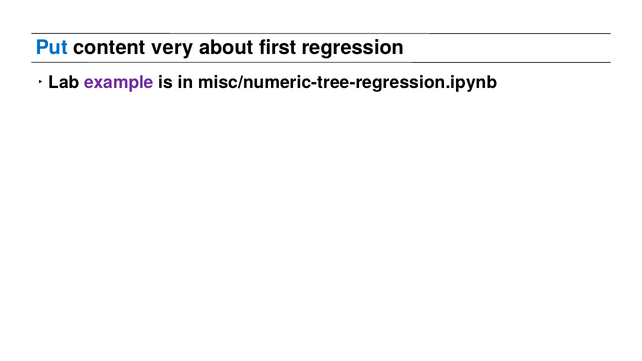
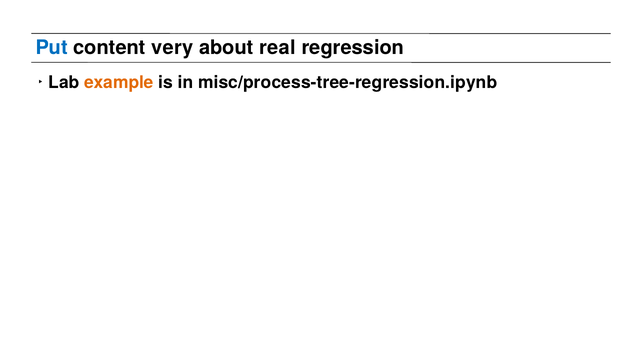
first: first -> real (277, 48)
example colour: purple -> orange (119, 83)
misc/numeric-tree-regression.ipynb: misc/numeric-tree-regression.ipynb -> misc/process-tree-regression.ipynb (348, 83)
